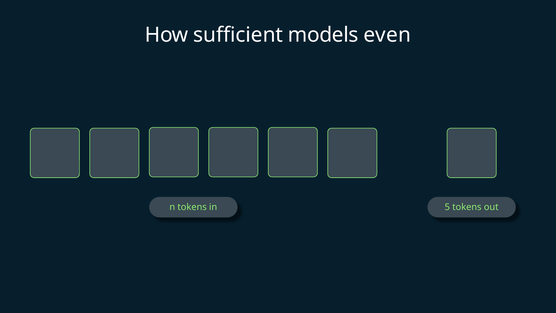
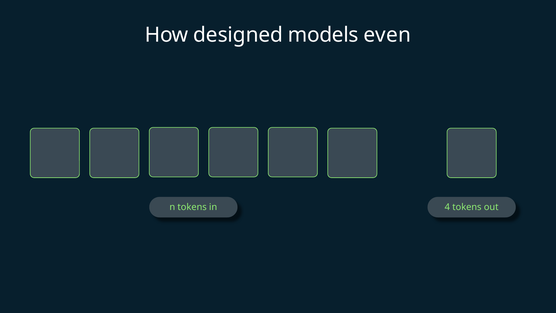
sufficient: sufficient -> designed (238, 35)
5: 5 -> 4 (447, 207)
